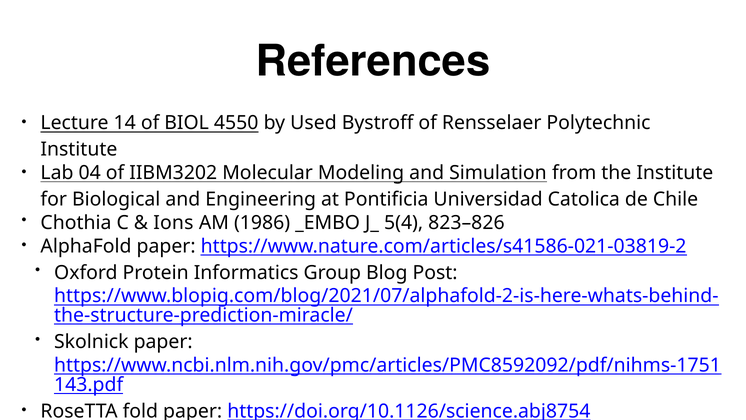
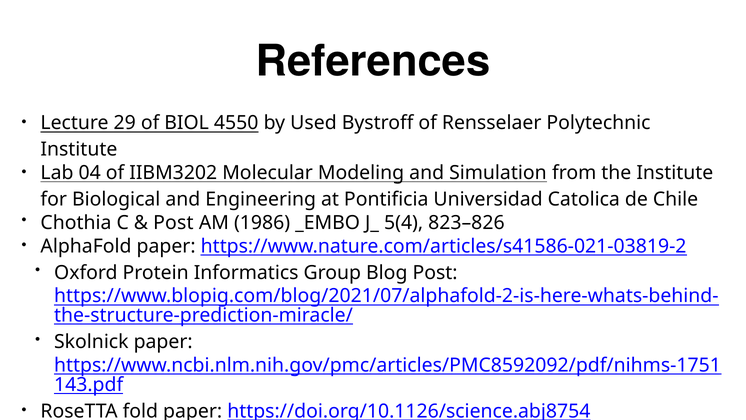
14: 14 -> 29 (125, 123)
Ions: Ions -> Post (173, 223)
